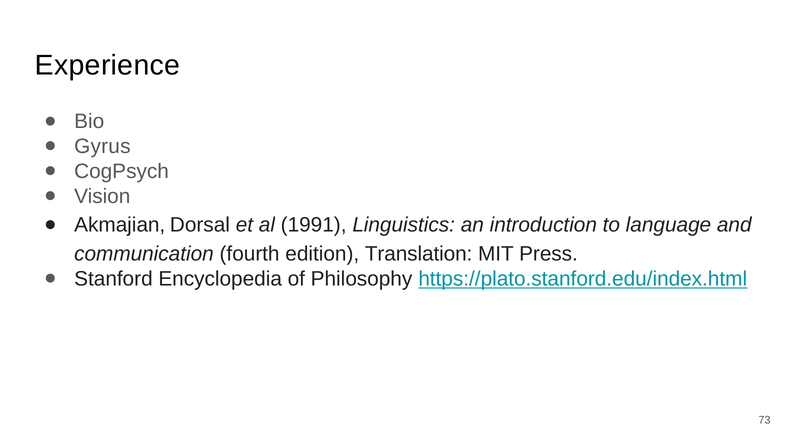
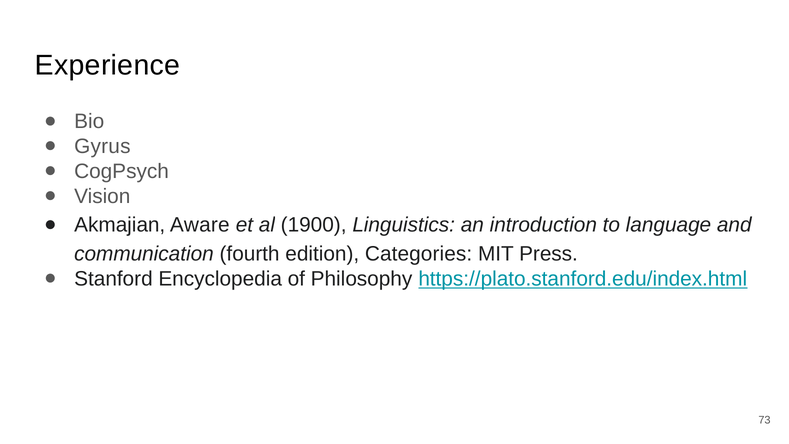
Dorsal: Dorsal -> Aware (200, 225)
1991: 1991 -> 1900 (314, 225)
Translation: Translation -> Categories (419, 254)
